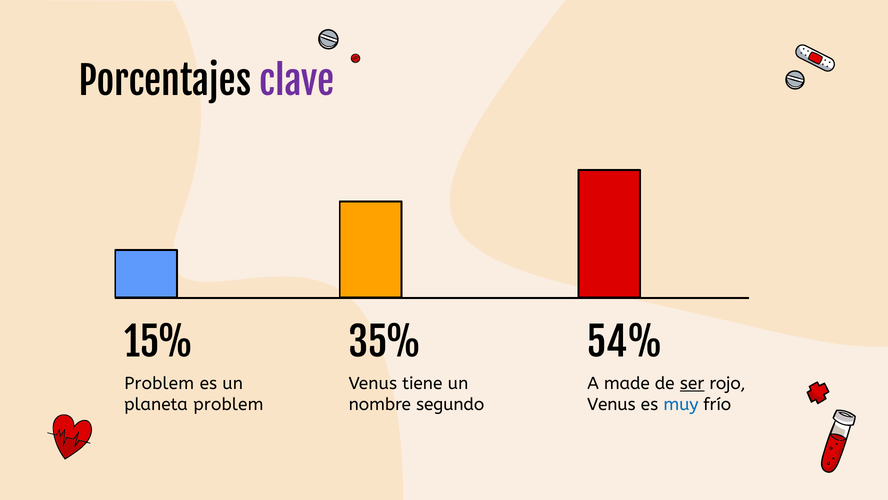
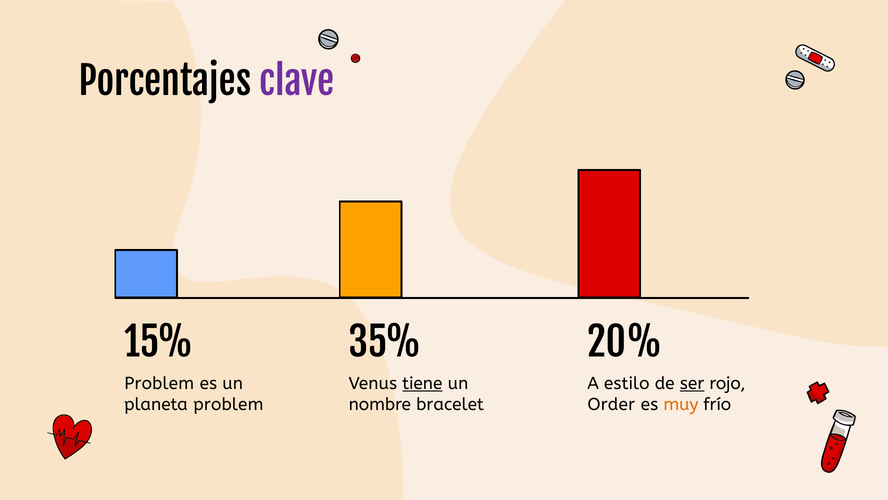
54%: 54% -> 20% (625, 343)
tiene underline: none -> present (422, 383)
made: made -> estilo (627, 383)
segundo: segundo -> bracelet (450, 404)
Venus: Venus -> Order (611, 404)
muy colour: blue -> orange (681, 404)
